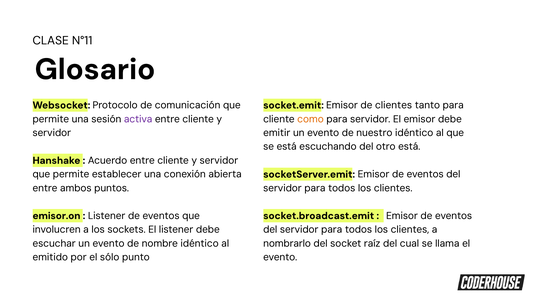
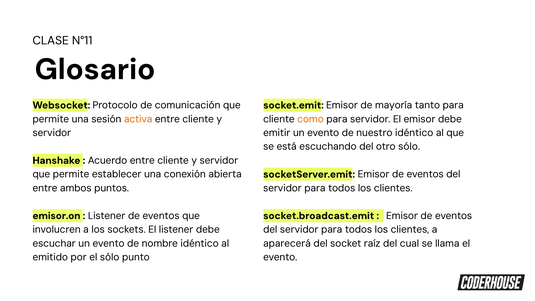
de clientes: clientes -> mayoría (394, 105)
activa colour: purple -> orange (138, 119)
otro está: está -> sólo (409, 147)
nombrarlo: nombrarlo -> aparecerá (287, 243)
